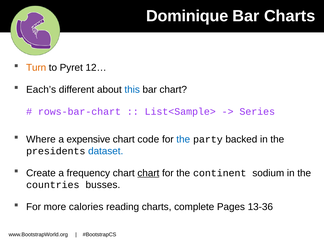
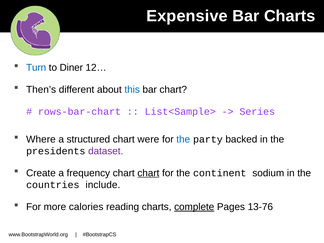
Dominique: Dominique -> Expensive (187, 16)
Turn colour: orange -> blue (36, 68)
Pyret: Pyret -> Diner (71, 68)
Each’s: Each’s -> Then’s (41, 90)
expensive: expensive -> structured (88, 139)
code: code -> were (148, 139)
dataset colour: blue -> purple (106, 151)
busses: busses -> include (103, 185)
complete underline: none -> present (194, 207)
13-36: 13-36 -> 13-76 (260, 207)
